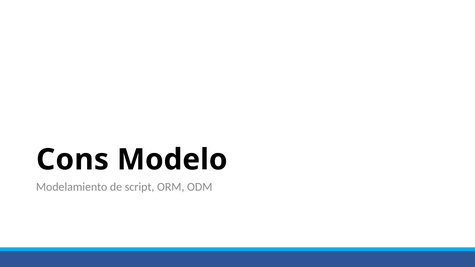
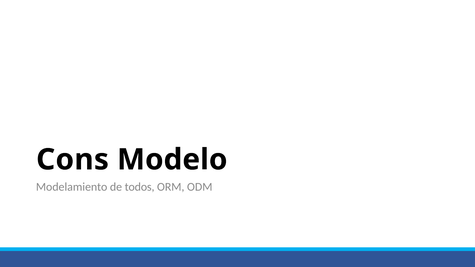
script: script -> todos (140, 187)
